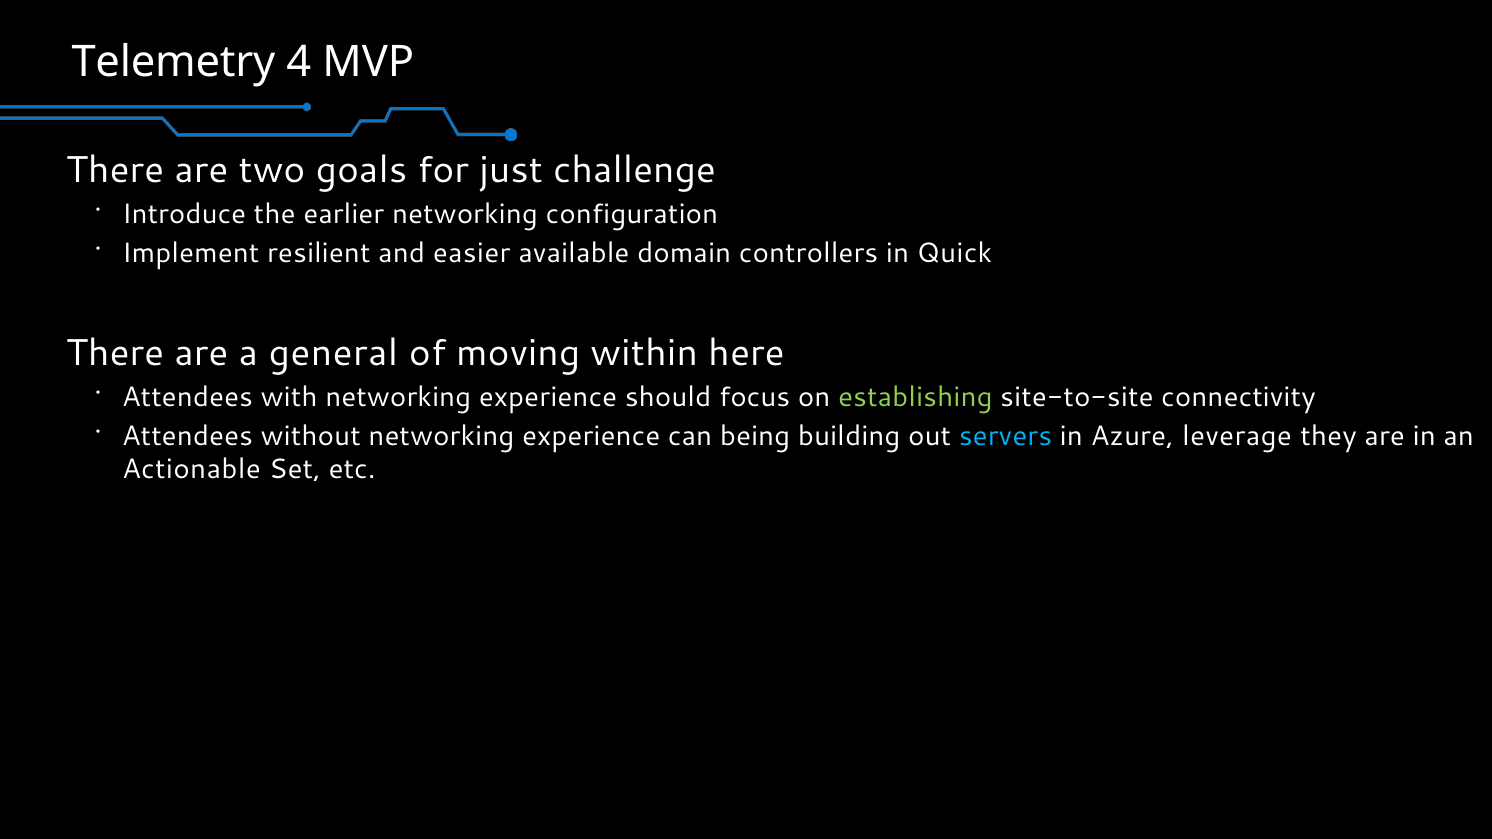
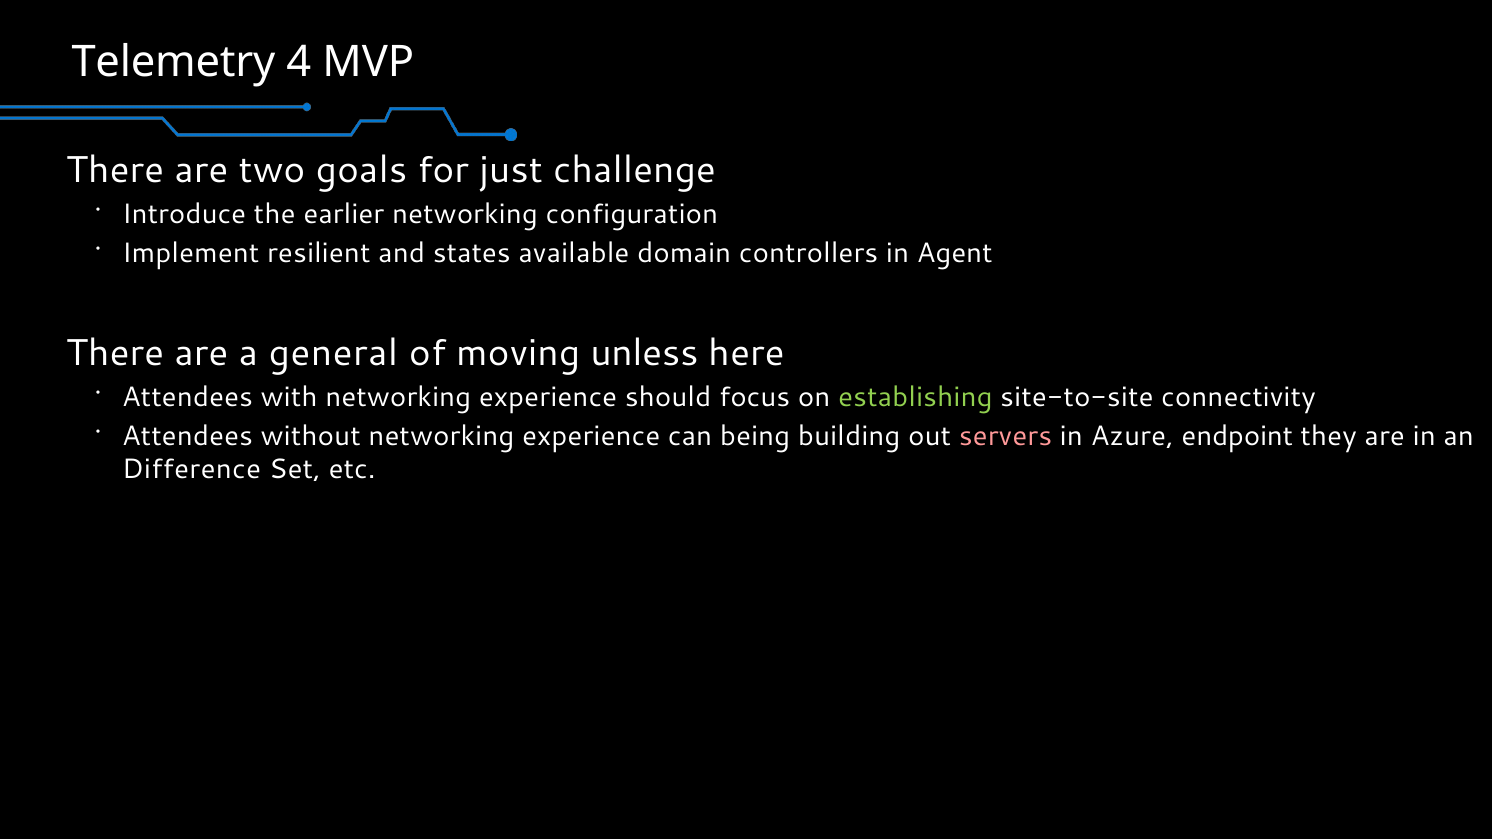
easier: easier -> states (472, 254)
Quick: Quick -> Agent (955, 254)
within: within -> unless (644, 353)
servers colour: light blue -> pink (1006, 436)
leverage: leverage -> endpoint (1237, 436)
Actionable: Actionable -> Difference (191, 470)
